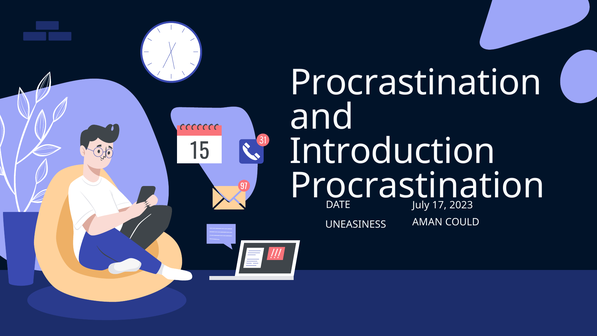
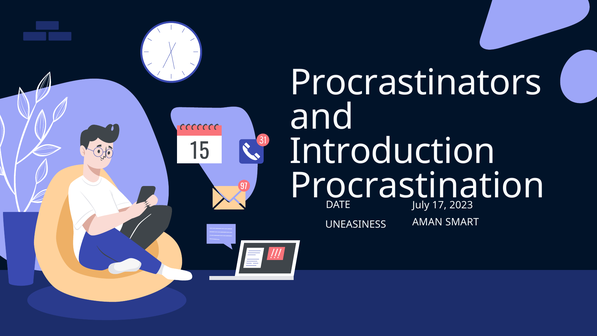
Procrastination: Procrastination -> Procrastinators (416, 83)
COULD: COULD -> SMART (462, 222)
